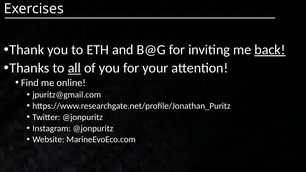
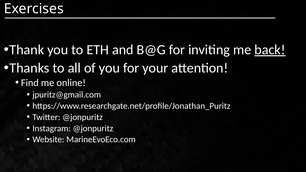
all underline: present -> none (74, 68)
